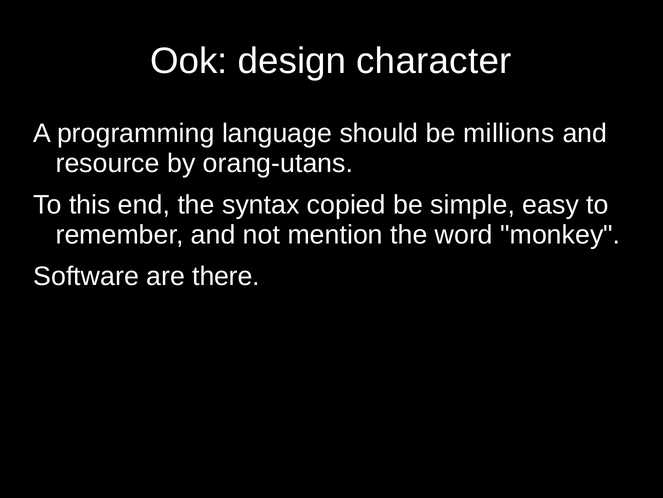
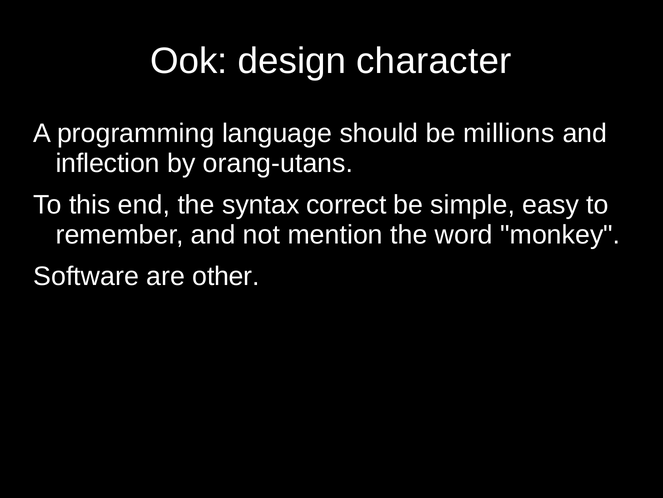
resource: resource -> inflection (108, 163)
copied: copied -> correct (346, 205)
there: there -> other (226, 276)
